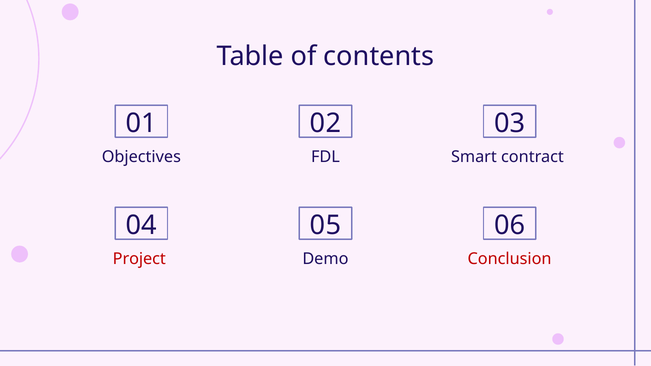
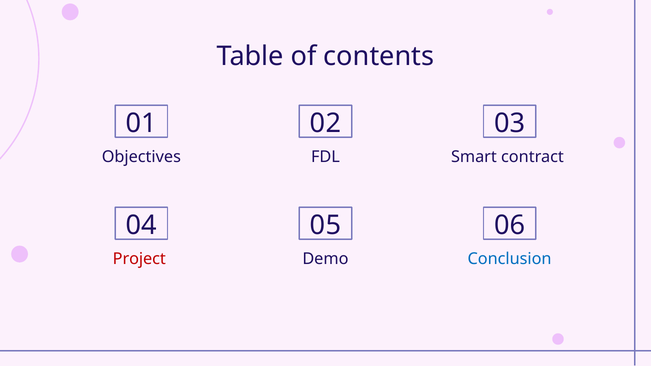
Conclusion colour: red -> blue (510, 259)
